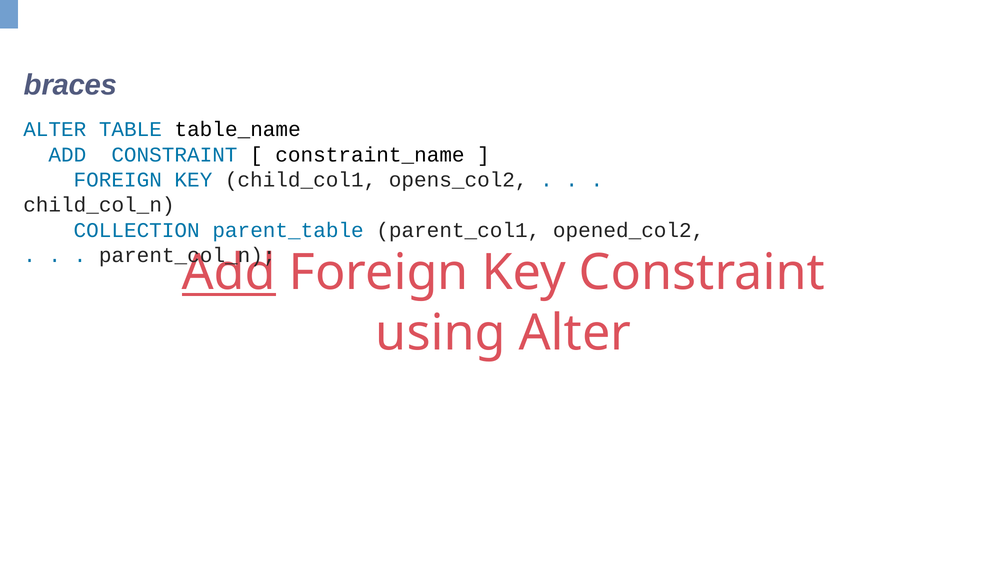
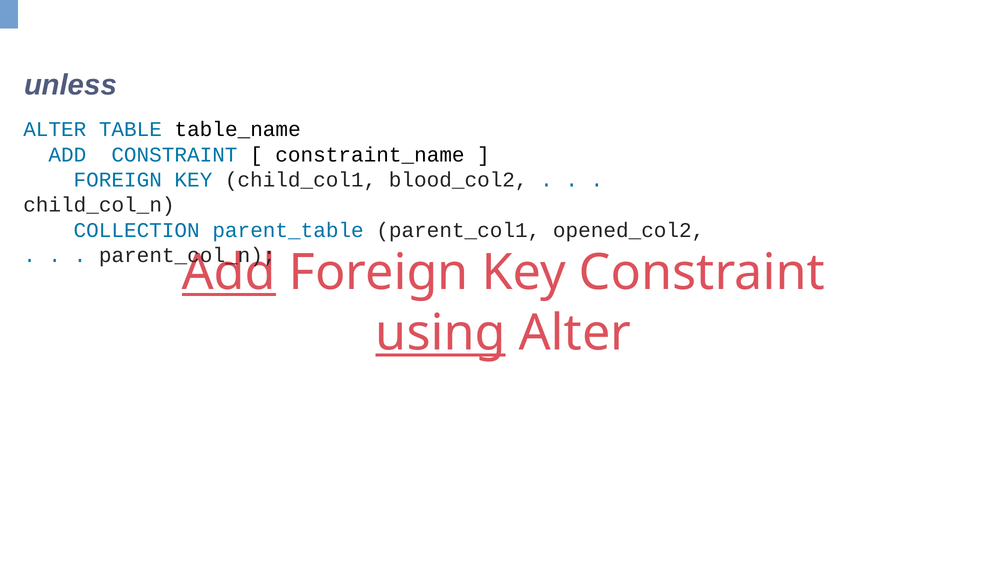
braces: braces -> unless (70, 85)
opens_col2: opens_col2 -> blood_col2 (458, 180)
using underline: none -> present (441, 333)
